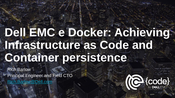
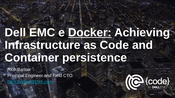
Docker underline: none -> present (90, 33)
